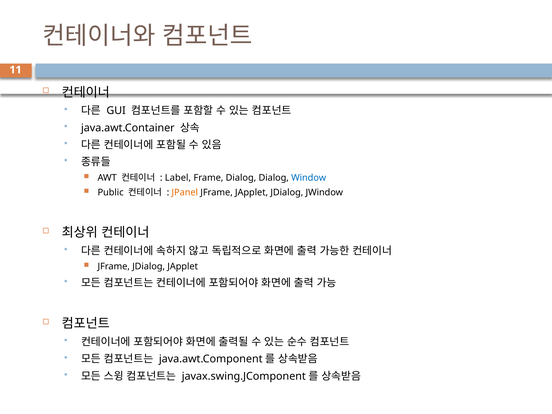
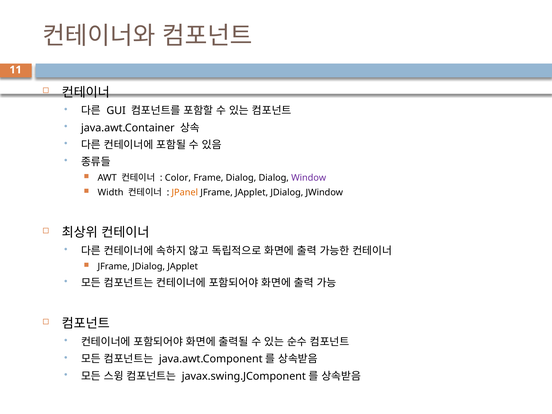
Label: Label -> Color (178, 178)
Window colour: blue -> purple (309, 178)
Public: Public -> Width (111, 193)
